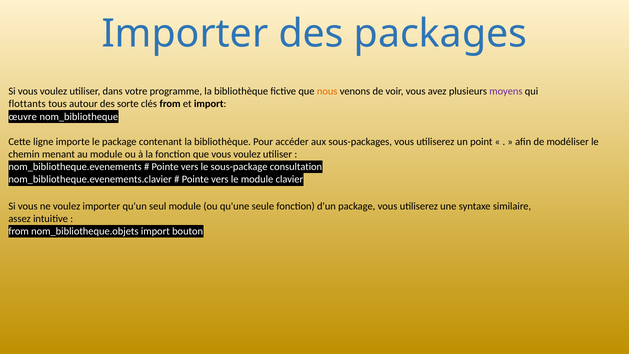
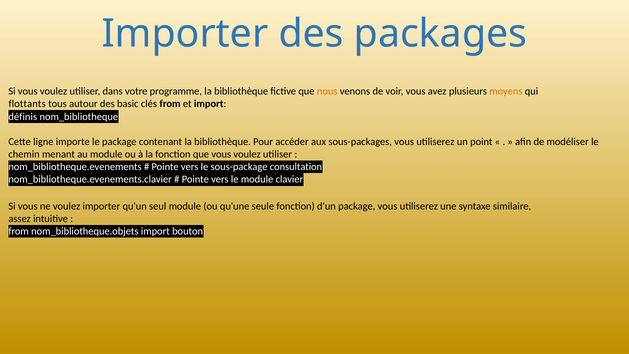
moyens colour: purple -> orange (506, 91)
sorte: sorte -> basic (128, 104)
œuvre: œuvre -> définis (23, 117)
